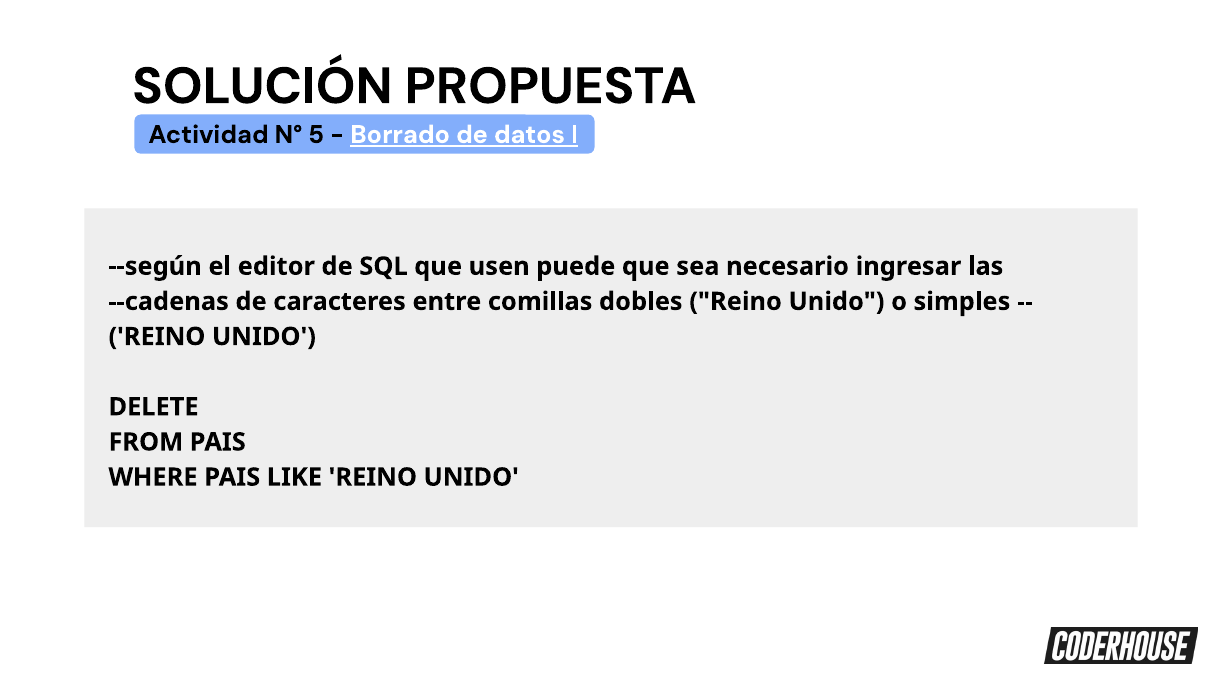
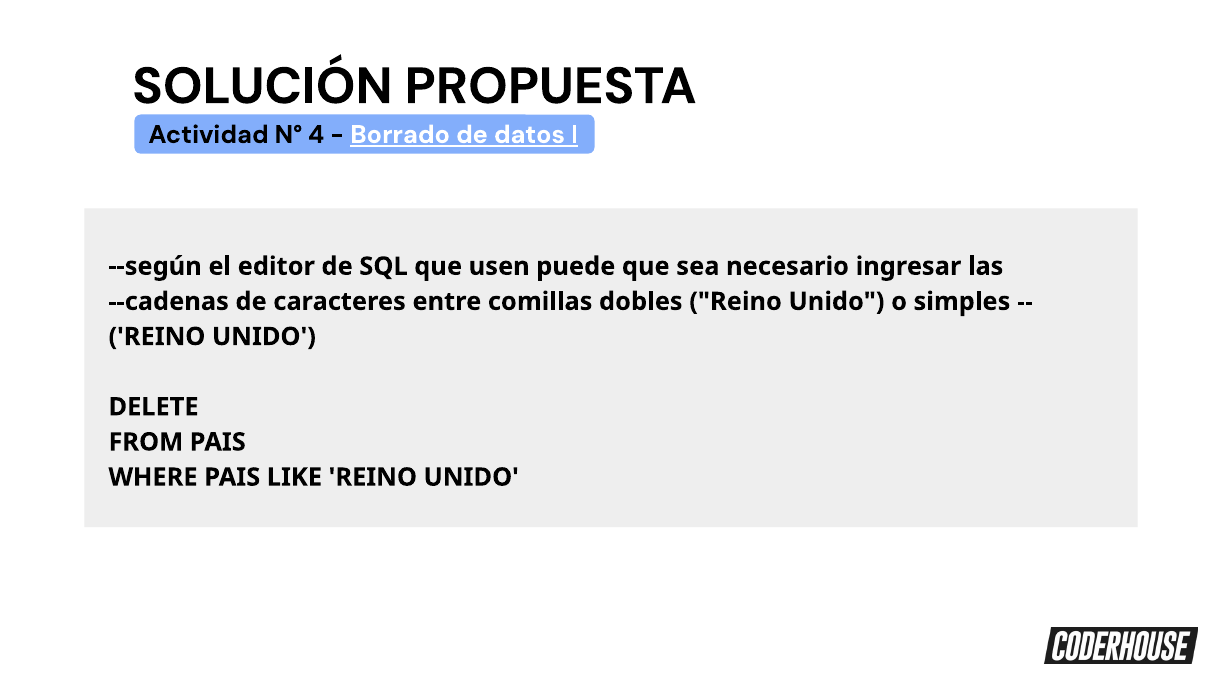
5: 5 -> 4 (316, 134)
